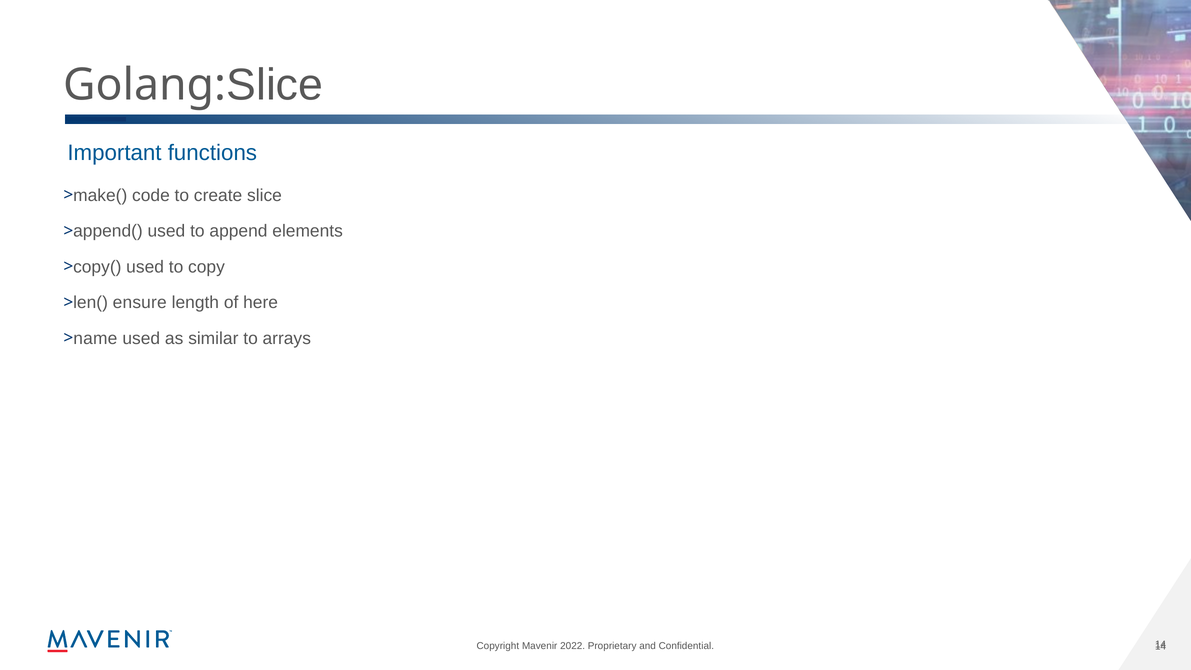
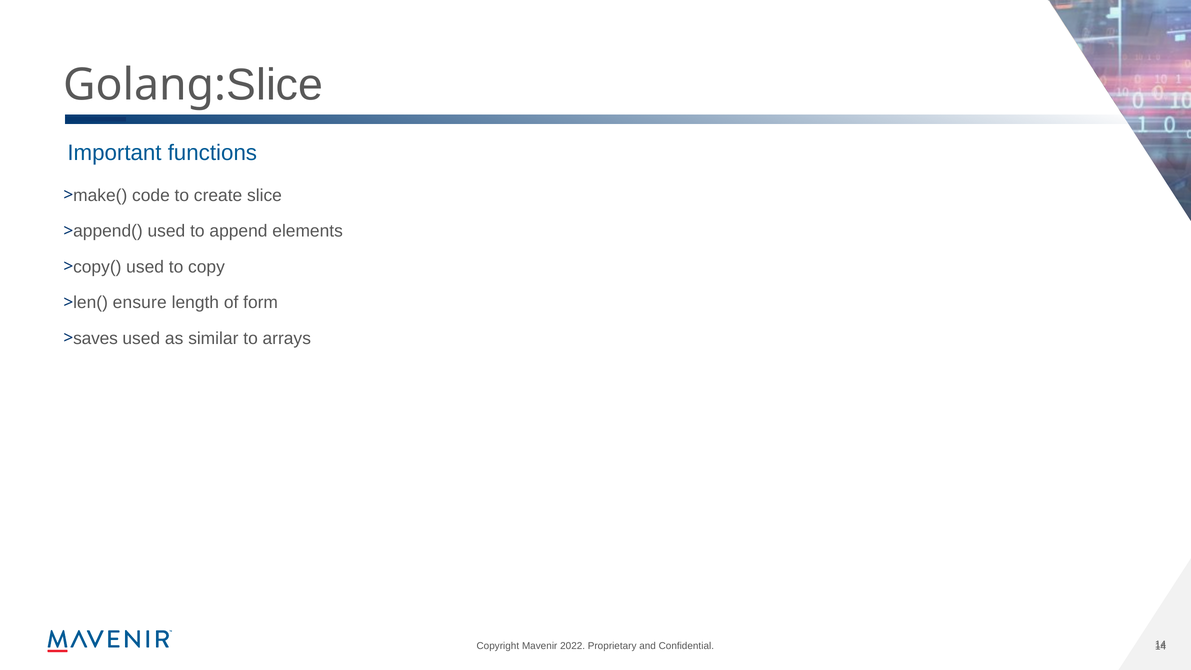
here: here -> form (261, 303)
name: name -> saves (96, 338)
